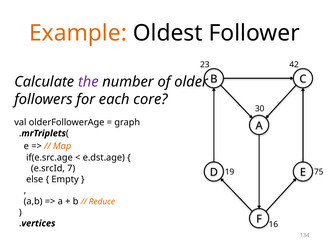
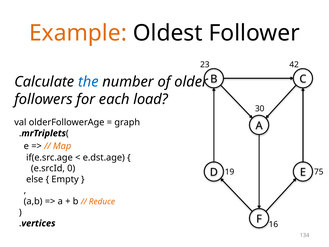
the colour: purple -> blue (88, 82)
core: core -> load (151, 99)
7: 7 -> 0 (71, 168)
